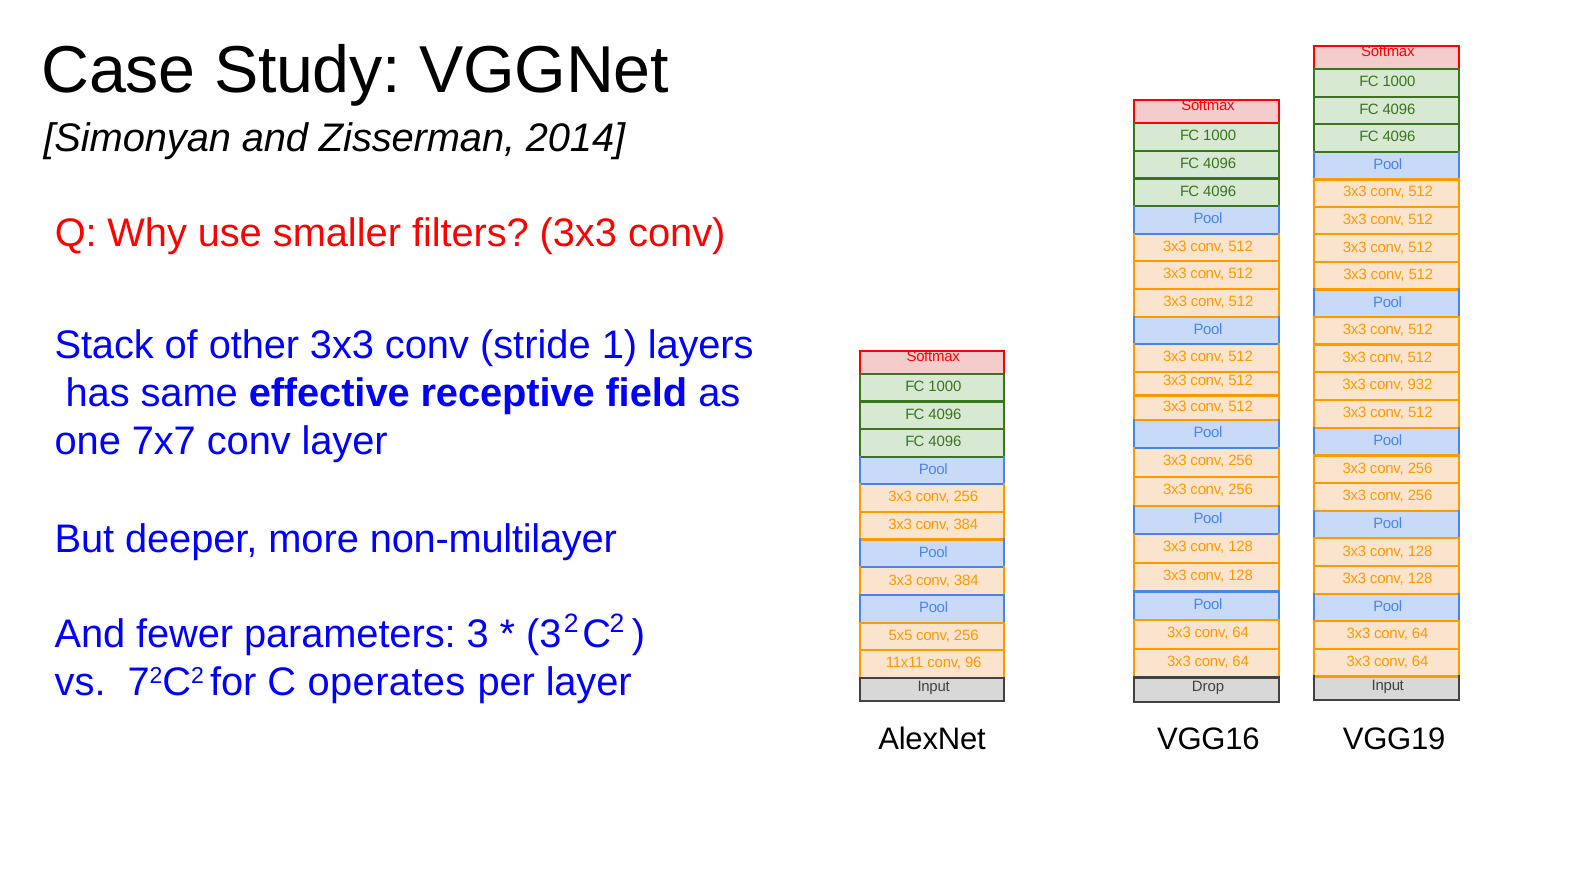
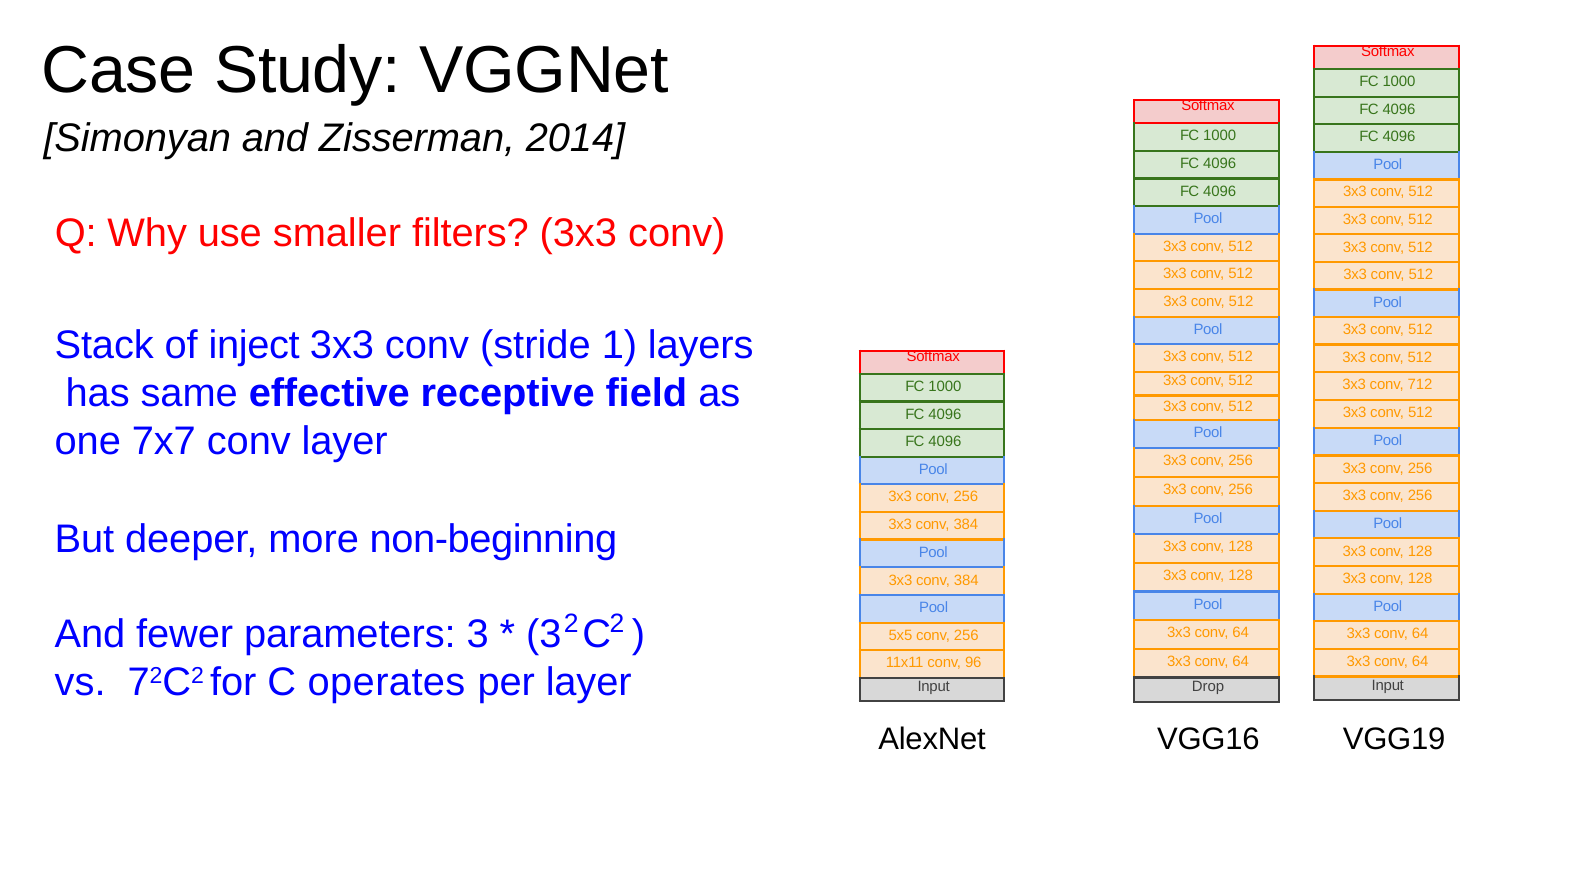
other: other -> inject (254, 346)
932: 932 -> 712 (1420, 385)
non-multilayer: non-multilayer -> non-beginning (493, 540)
